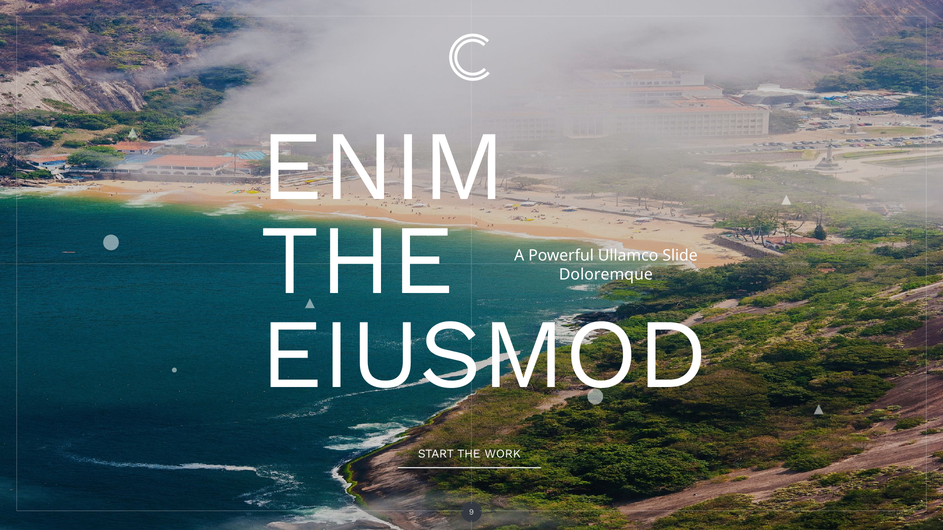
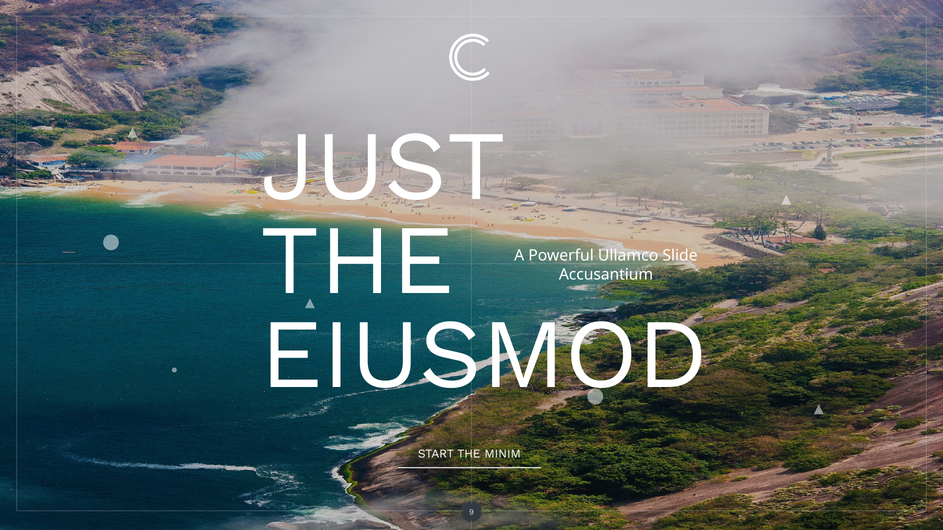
ENIM: ENIM -> JUST (383, 167)
Doloremque: Doloremque -> Accusantium (606, 275)
WORK: WORK -> MINIM (503, 454)
